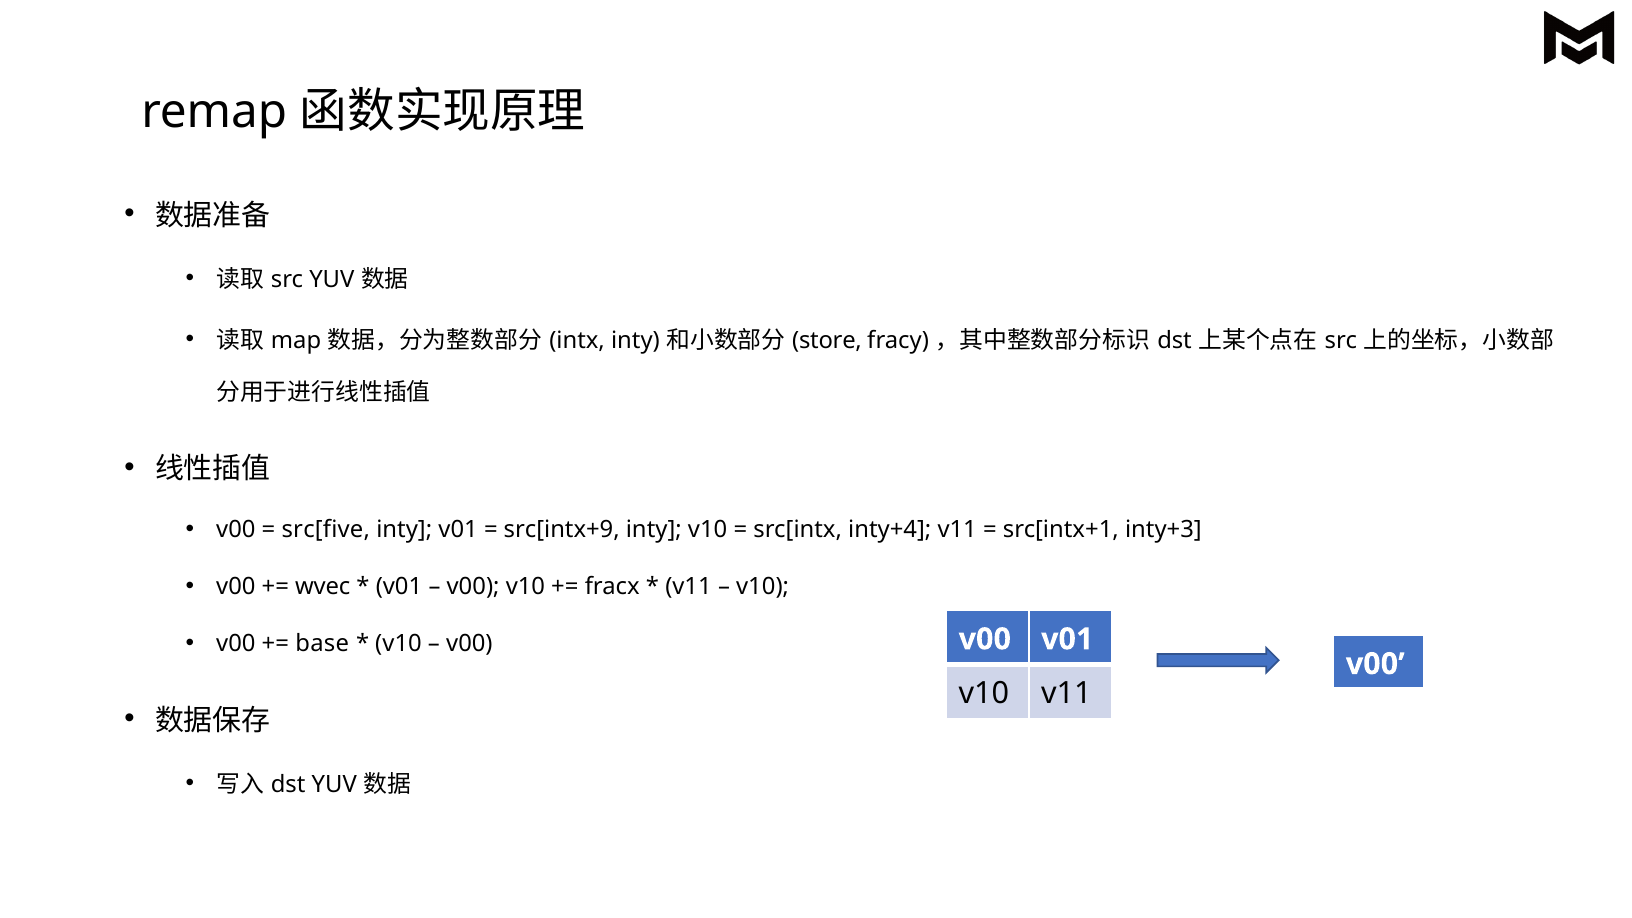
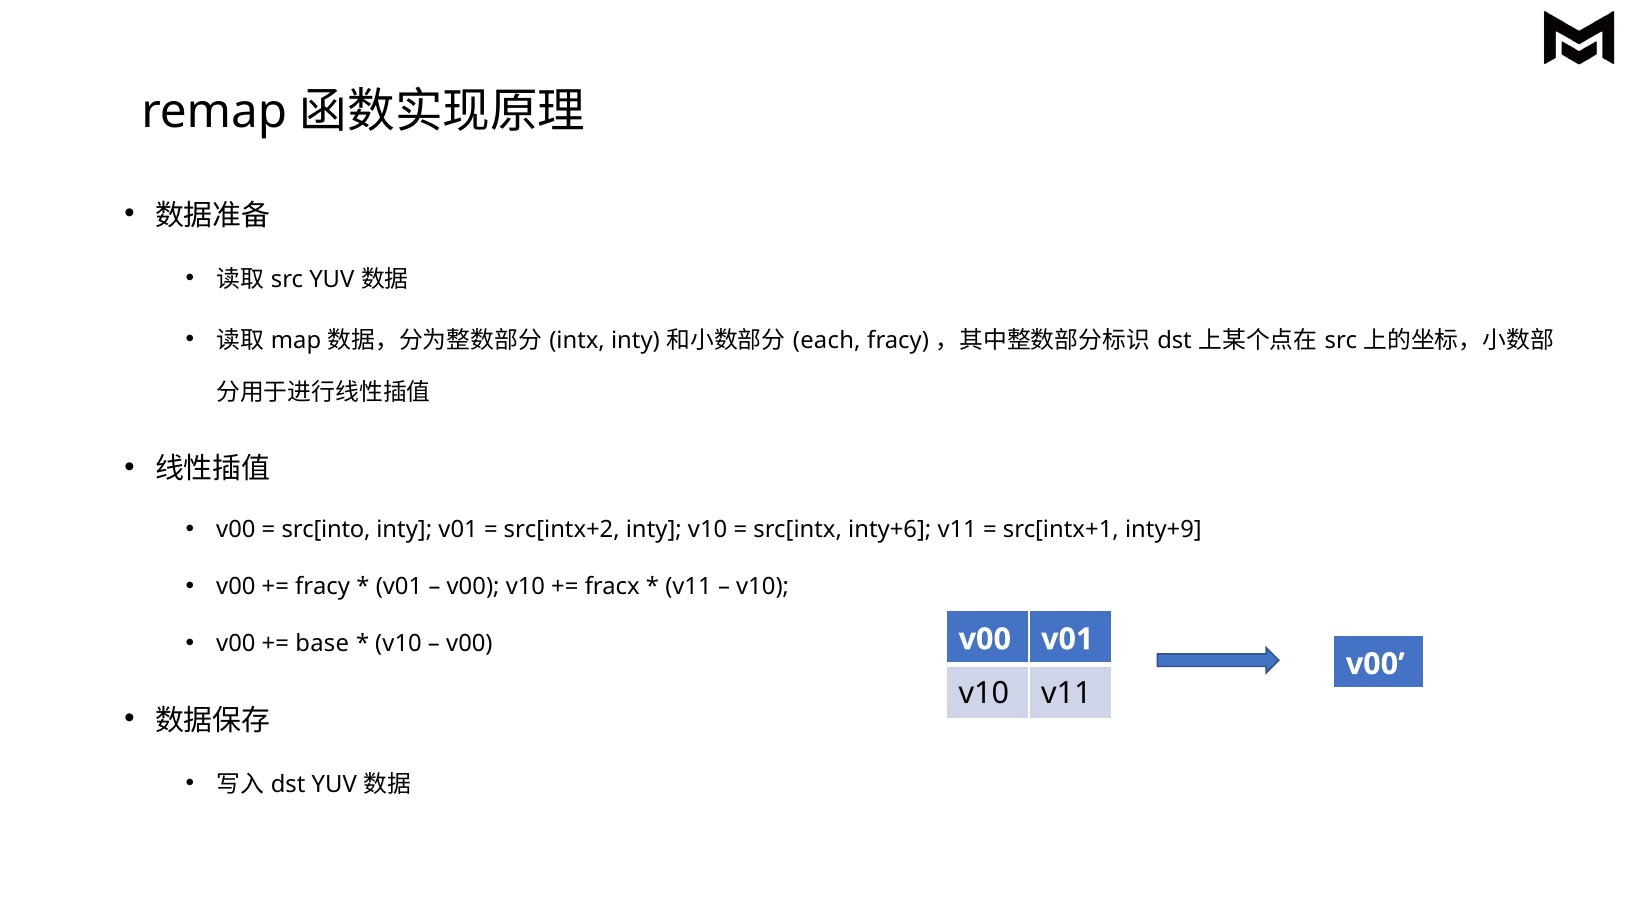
store: store -> each (827, 340)
src[five: src[five -> src[into (326, 529)
src[intx+9: src[intx+9 -> src[intx+2 (562, 529)
inty+4: inty+4 -> inty+6 (890, 529)
inty+3: inty+3 -> inty+9 (1163, 529)
wvec: wvec -> fracy (323, 587)
